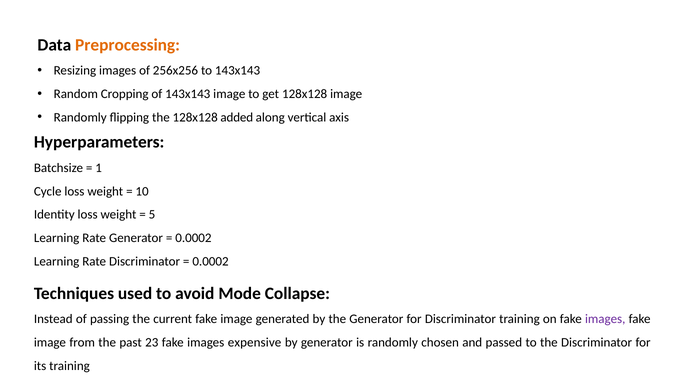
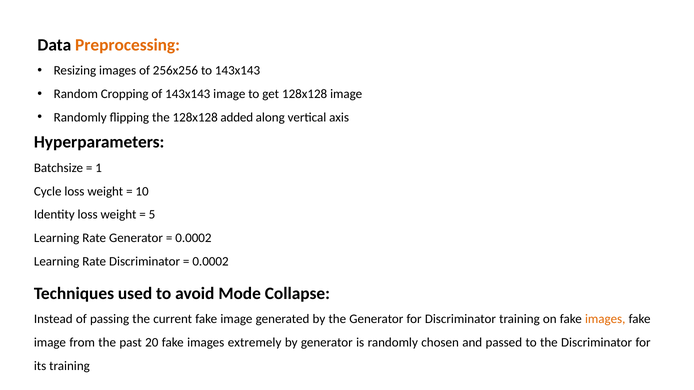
images colour: purple -> orange (605, 319)
23: 23 -> 20 (152, 343)
expensive: expensive -> extremely (255, 343)
